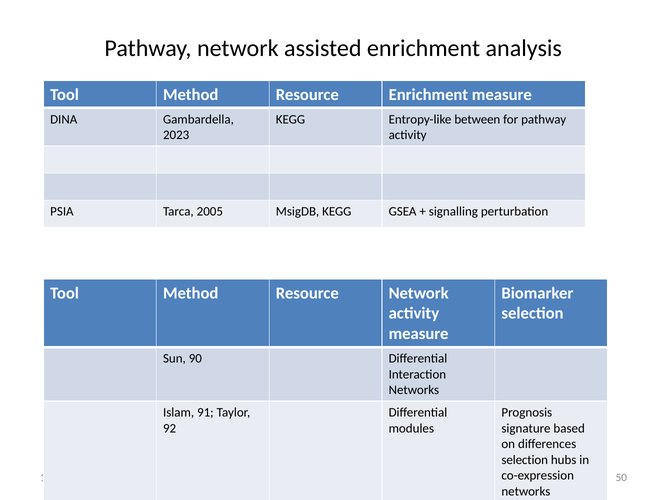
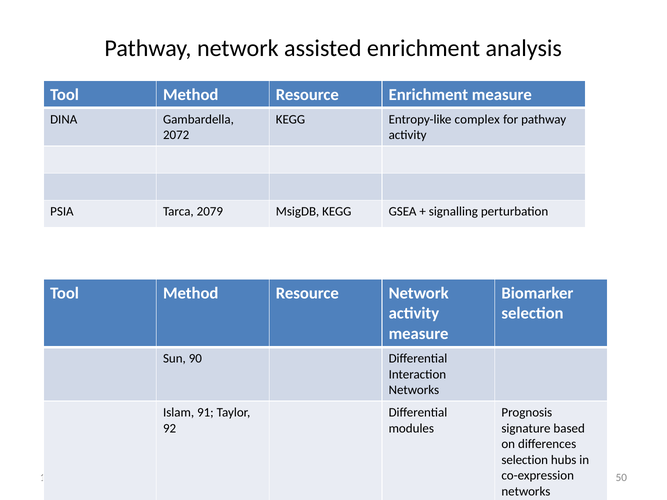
between: between -> complex (477, 119)
2023: 2023 -> 2072 (176, 135)
2005: 2005 -> 2079 (210, 212)
